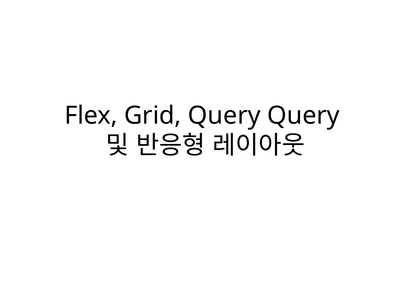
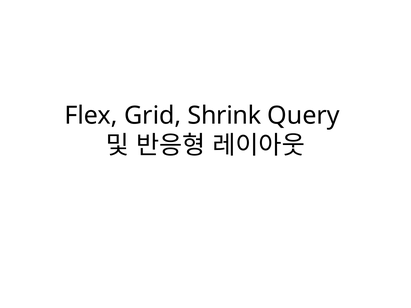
Grid Query: Query -> Shrink (224, 115)
